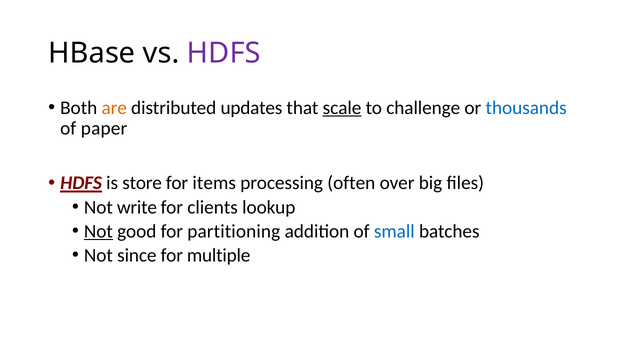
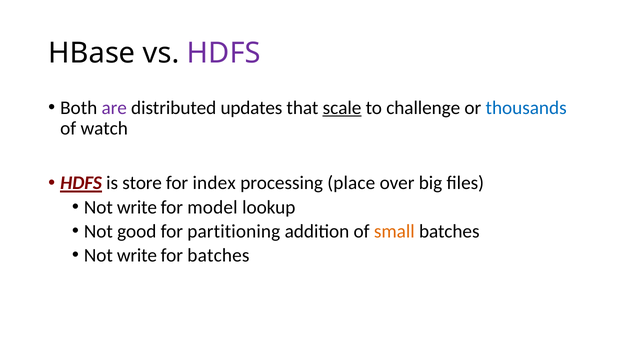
are colour: orange -> purple (114, 108)
paper: paper -> watch (104, 128)
items: items -> index (214, 183)
often: often -> place (351, 183)
clients: clients -> model (212, 207)
Not underline: present -> none (98, 231)
small colour: blue -> orange (394, 231)
since: since -> write (137, 255)
for multiple: multiple -> batches (218, 255)
